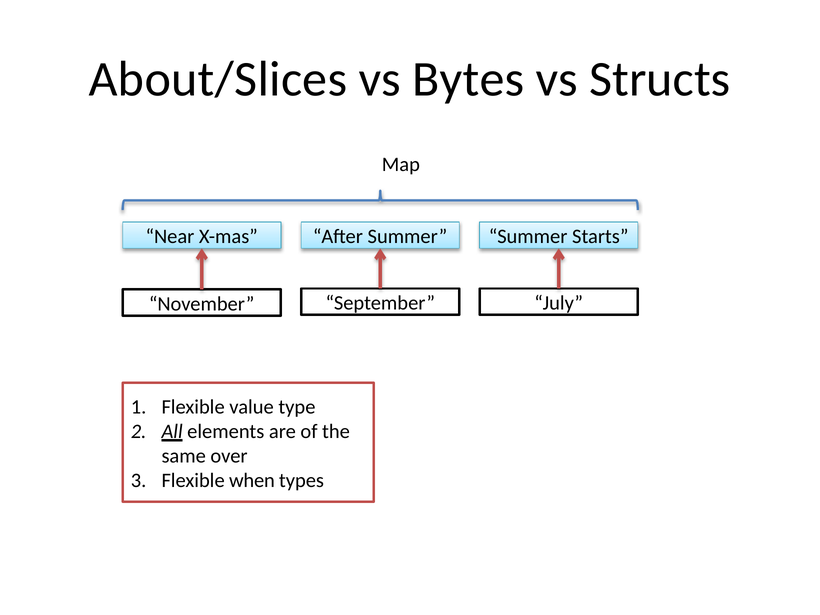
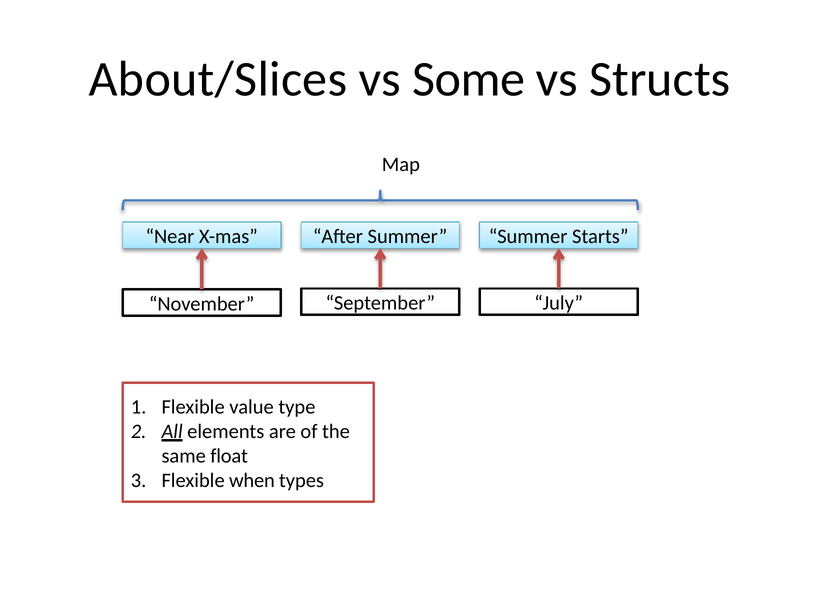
Bytes: Bytes -> Some (469, 79)
over: over -> float (229, 456)
